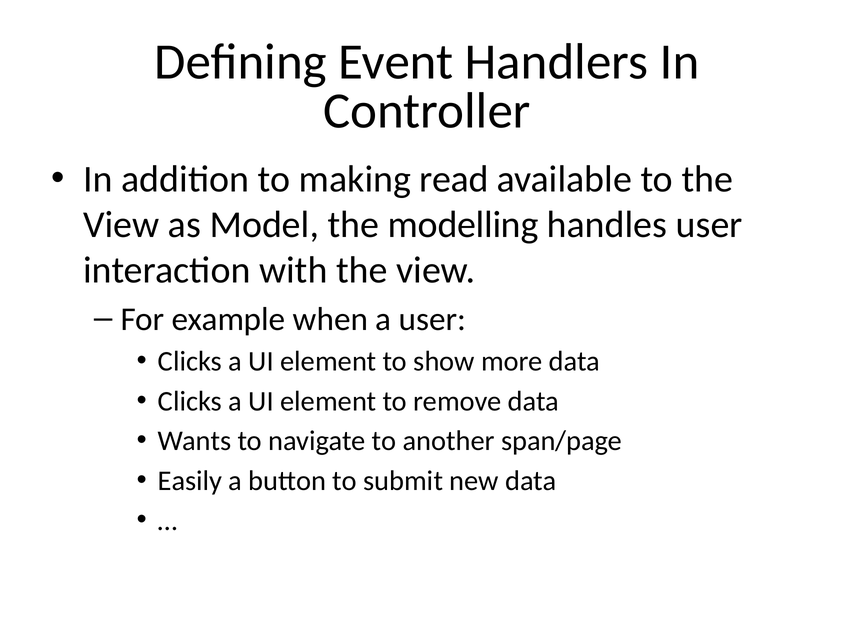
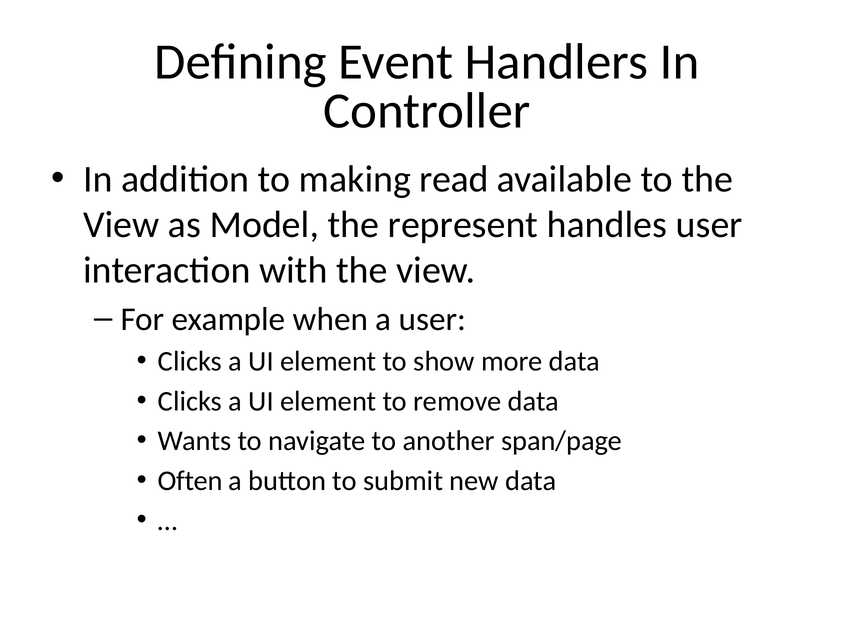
modelling: modelling -> represent (463, 225)
Easily: Easily -> Often (190, 481)
